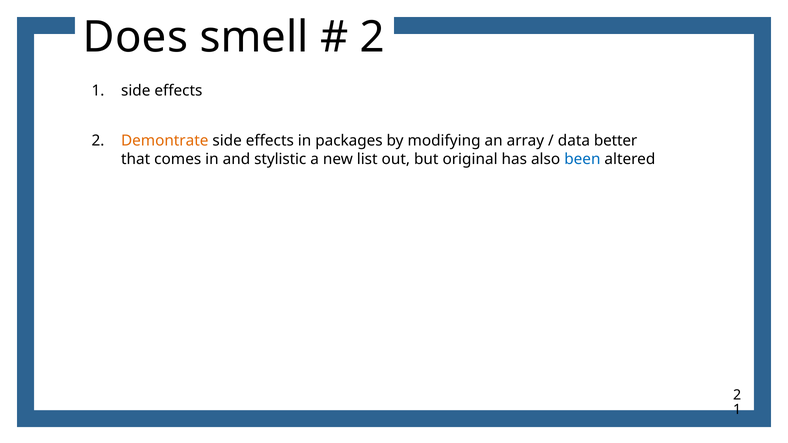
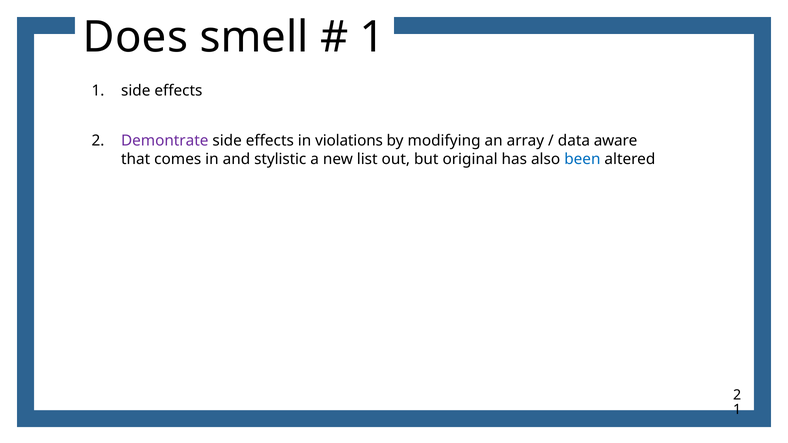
2: 2 -> 1 (372, 37)
Demontrate colour: orange -> purple (165, 141)
packages: packages -> violations (349, 141)
better: better -> aware (616, 141)
